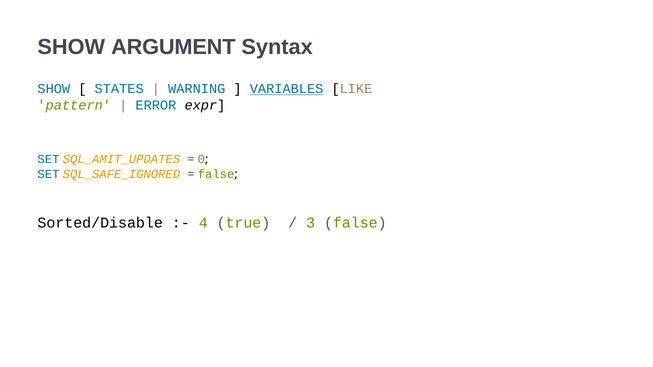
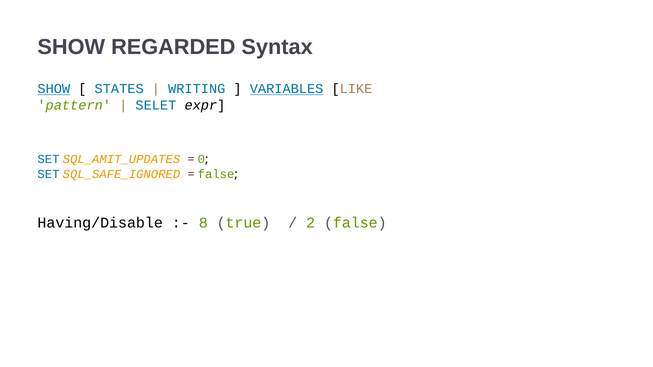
ARGUMENT: ARGUMENT -> REGARDED (173, 47)
SHOW underline: none -> present (54, 89)
WARNING: WARNING -> WRITING (197, 89)
ERROR: ERROR -> SELET (156, 105)
Sorted/Disable: Sorted/Disable -> Having/Disable (100, 223)
4: 4 -> 8 (203, 223)
3: 3 -> 2 (311, 223)
